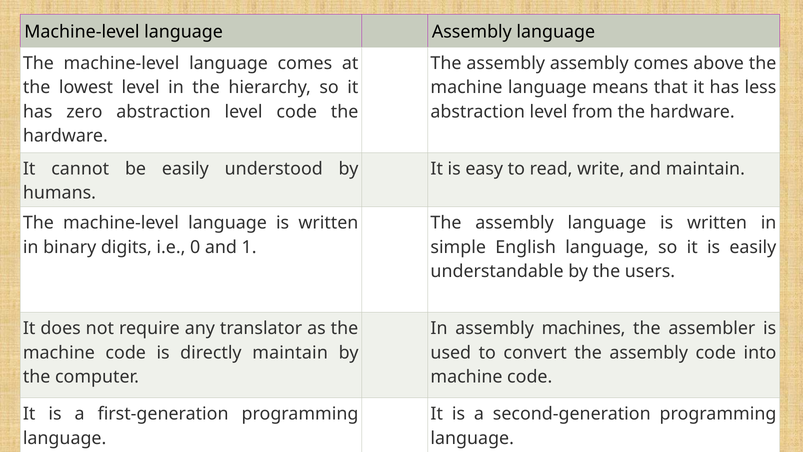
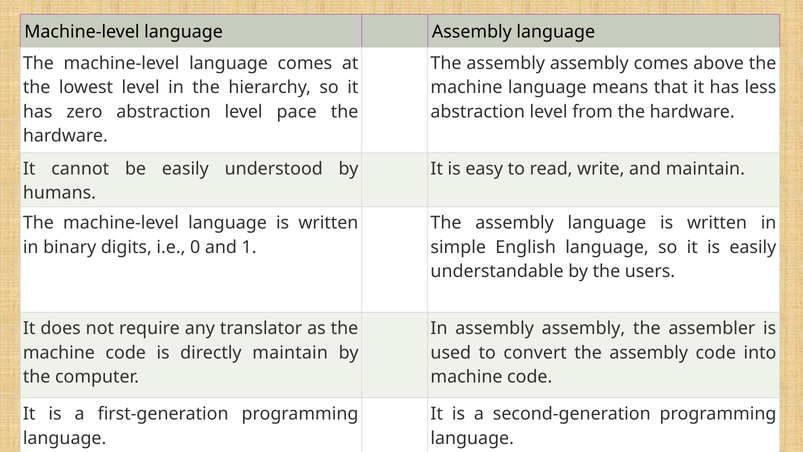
level code: code -> pace (297, 112)
In assembly machines: machines -> assembly (583, 328)
